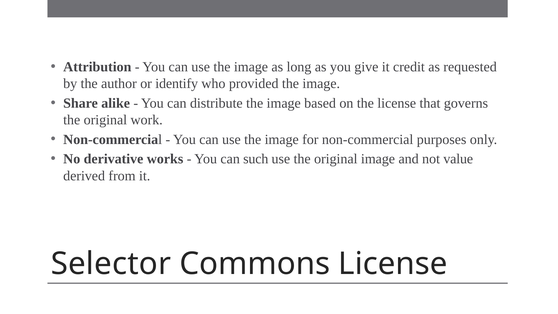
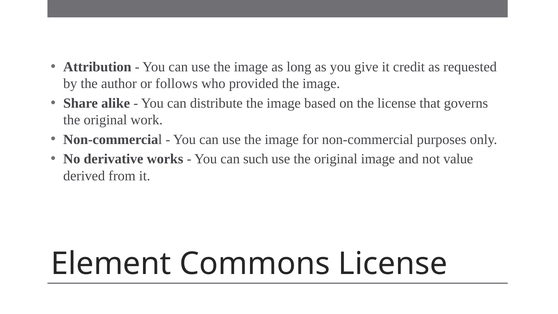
identify: identify -> follows (177, 84)
Selector: Selector -> Element (111, 264)
